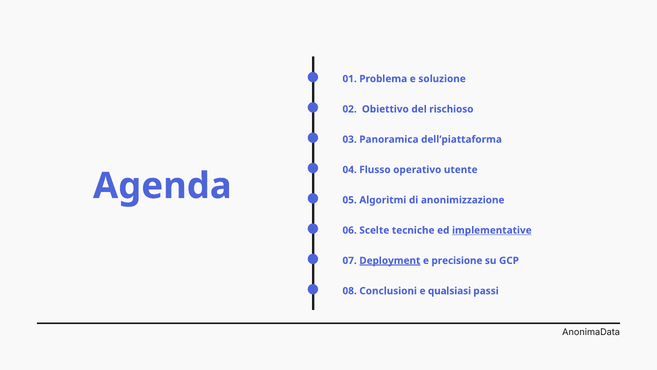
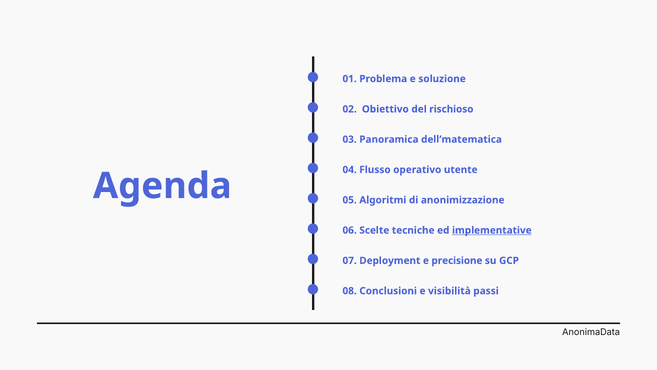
dell’piattaforma: dell’piattaforma -> dell’matematica (461, 139)
Deployment underline: present -> none (390, 260)
qualsiasi: qualsiasi -> visibilità (449, 291)
